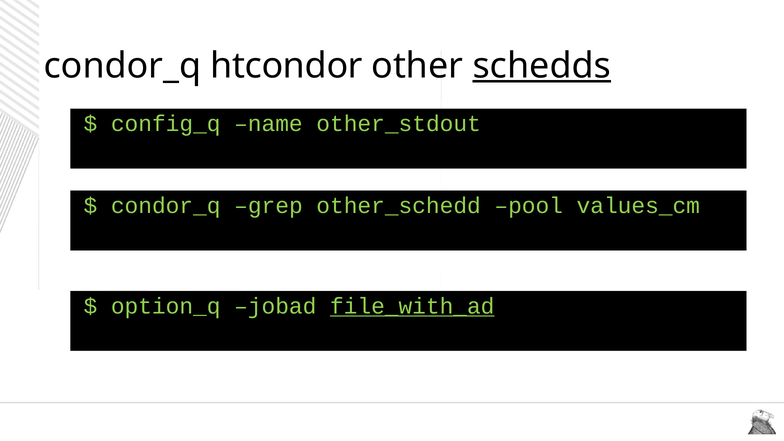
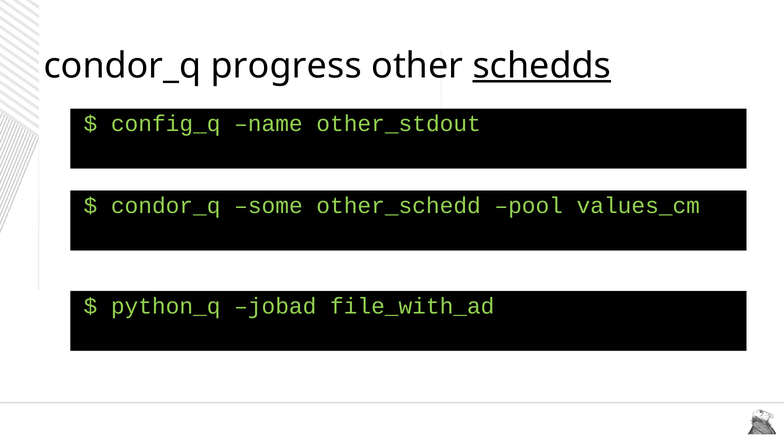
htcondor: htcondor -> progress (286, 66)
grep: grep -> some (268, 206)
option_q: option_q -> python_q (166, 306)
file_with_ad underline: present -> none (412, 306)
